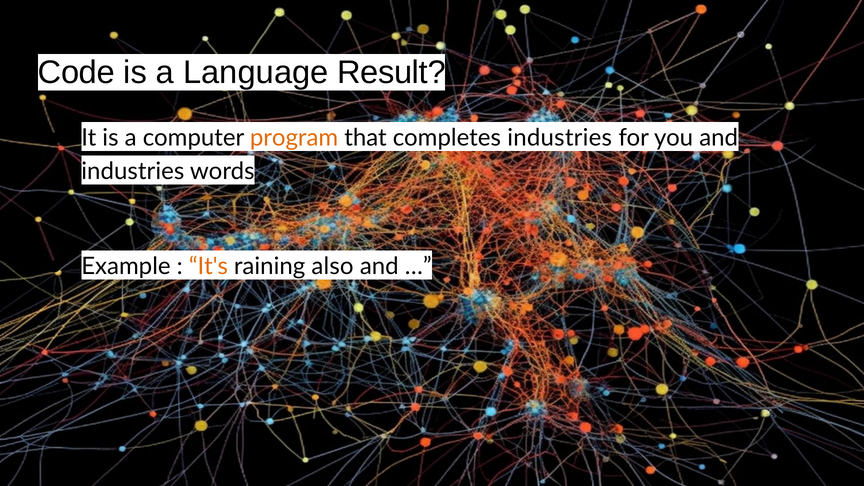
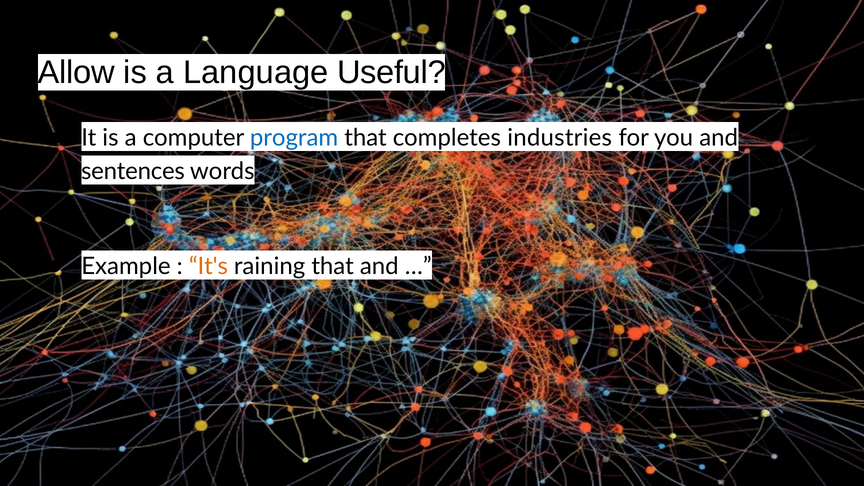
Code: Code -> Allow (76, 73)
Result: Result -> Useful (391, 73)
program colour: orange -> blue (294, 138)
industries: industries -> sentences (133, 171)
raining also: also -> that (333, 266)
